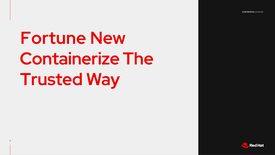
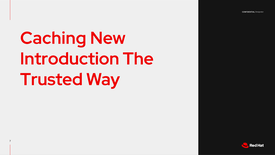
Fortune: Fortune -> Caching (53, 38)
Containerize: Containerize -> Introduction (70, 59)
